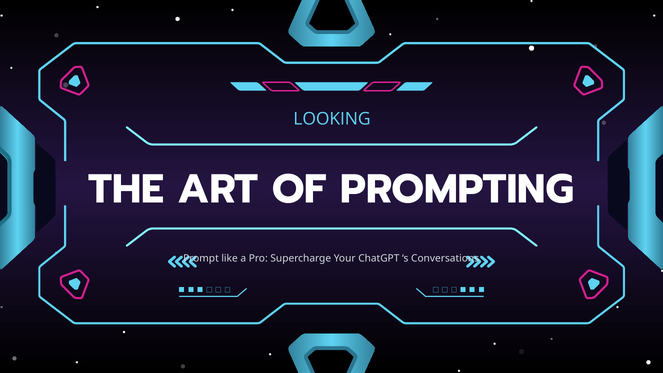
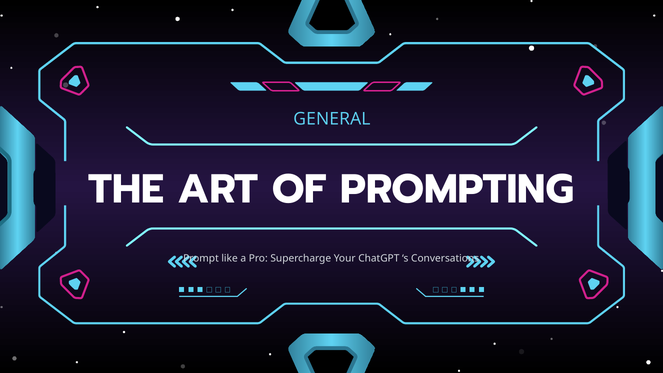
LOOKING: LOOKING -> GENERAL (332, 119)
